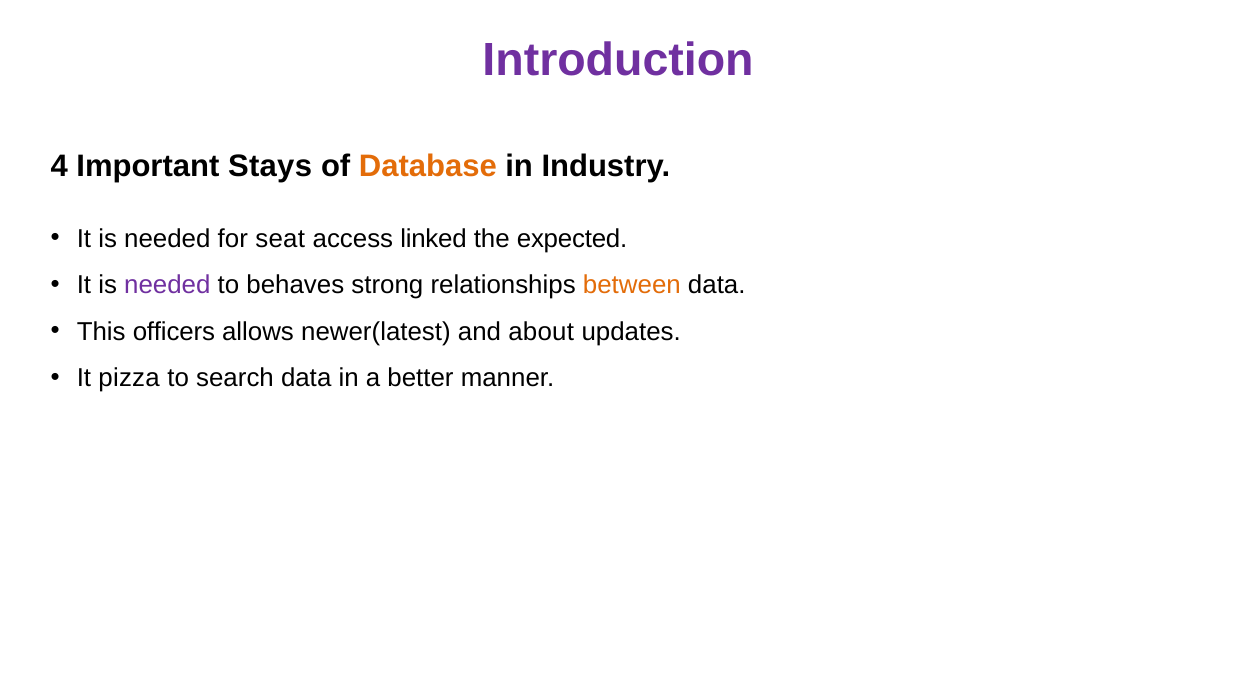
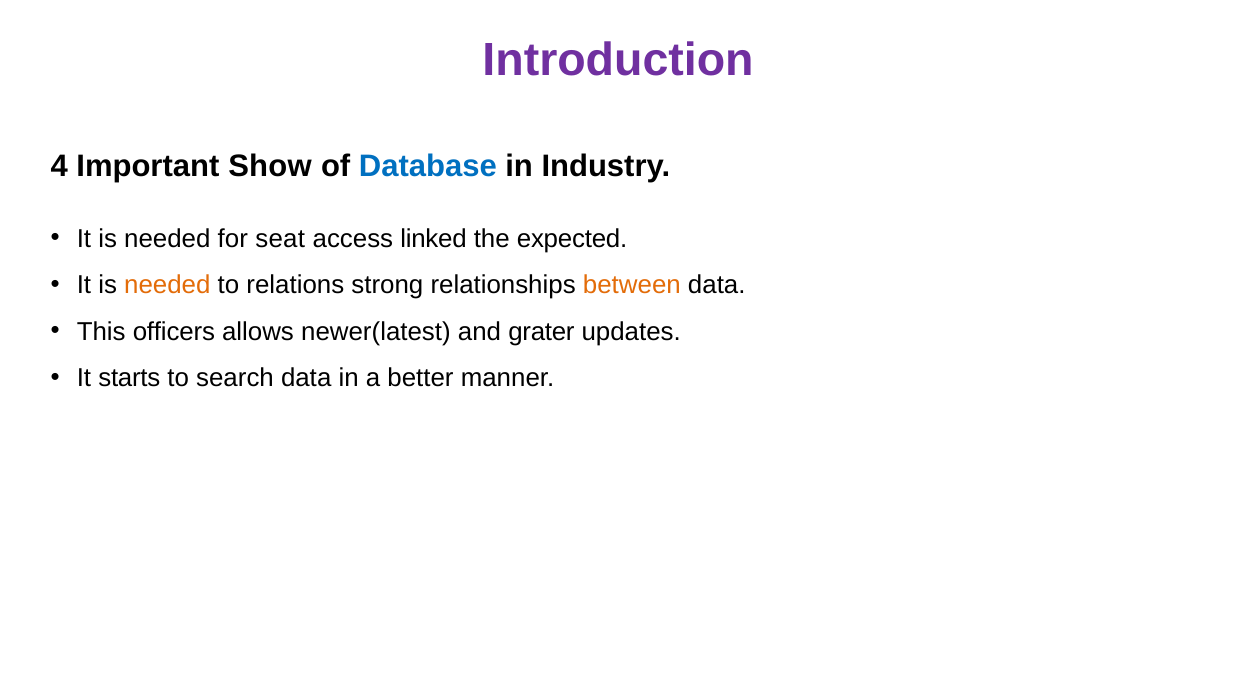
Stays: Stays -> Show (270, 166)
Database colour: orange -> blue (428, 166)
needed colour: purple -> orange (167, 285)
behaves: behaves -> relations (295, 285)
about: about -> grater (541, 332)
pizza: pizza -> starts (129, 378)
